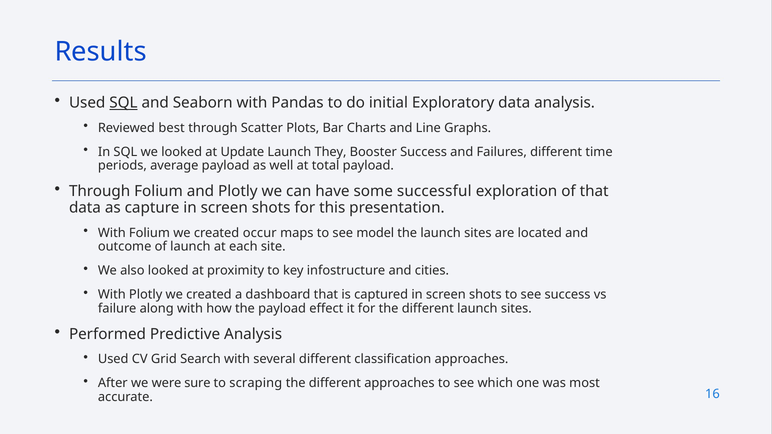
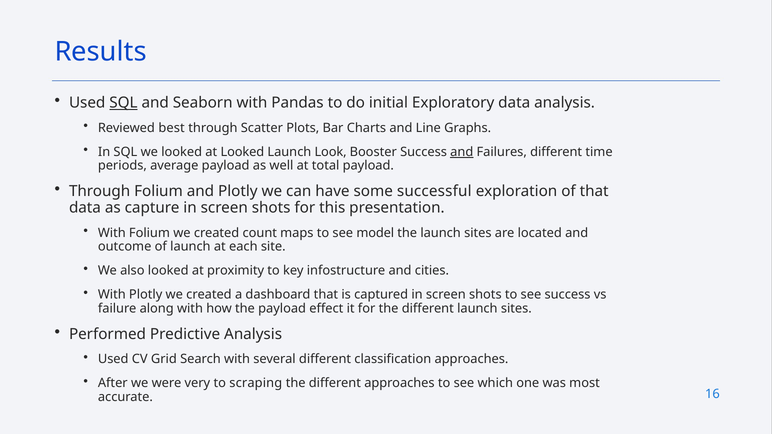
at Update: Update -> Looked (242, 152)
They: They -> Look (331, 152)
and underline: none -> present (462, 152)
occur: occur -> count (260, 233)
sure: sure -> very (197, 383)
